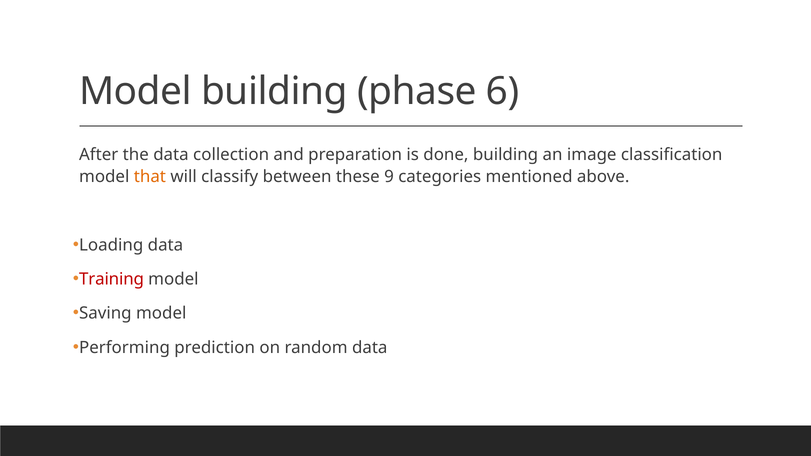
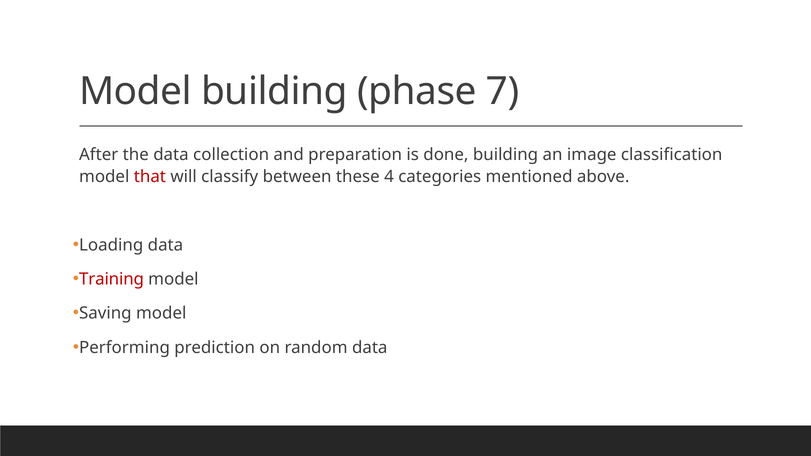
6: 6 -> 7 (503, 91)
that colour: orange -> red (150, 177)
9: 9 -> 4 (389, 177)
